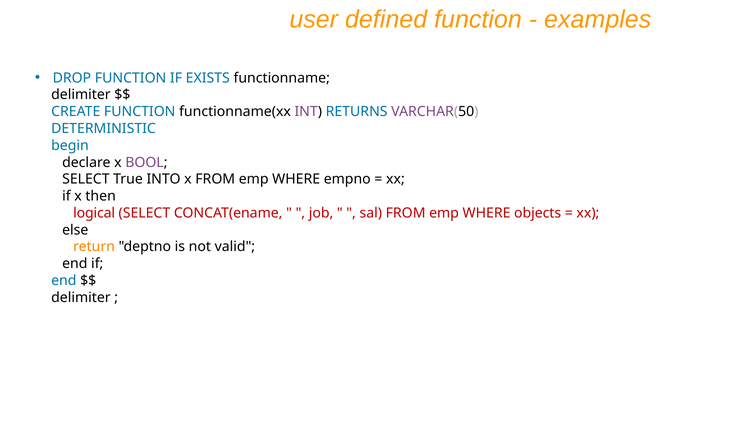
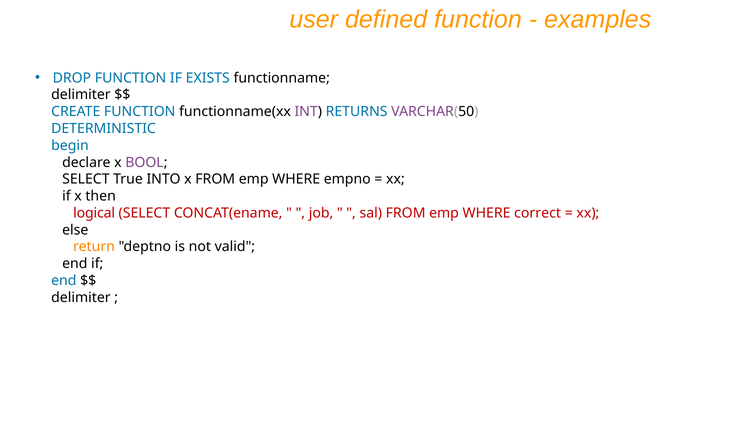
objects: objects -> correct (538, 213)
